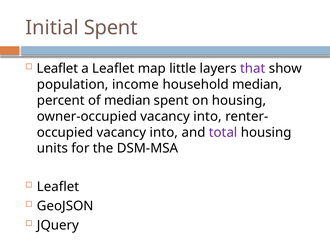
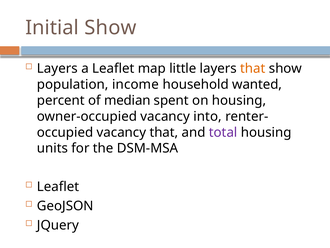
Initial Spent: Spent -> Show (110, 28)
Leaflet: Leaflet -> Layers (57, 68)
that colour: purple -> orange (253, 68)
household median: median -> wanted (257, 84)
into: into -> that (164, 132)
